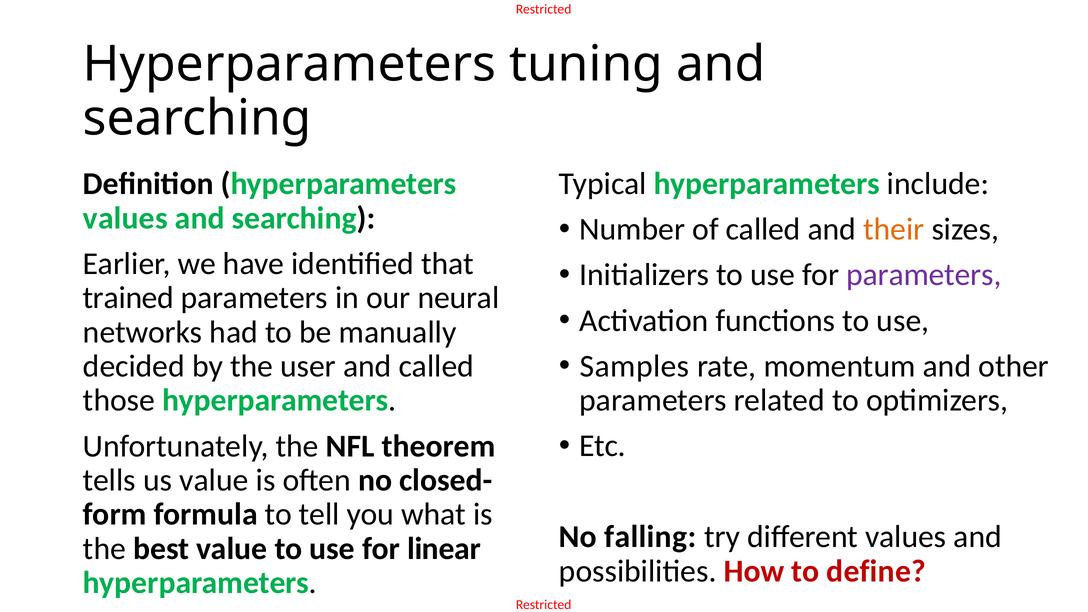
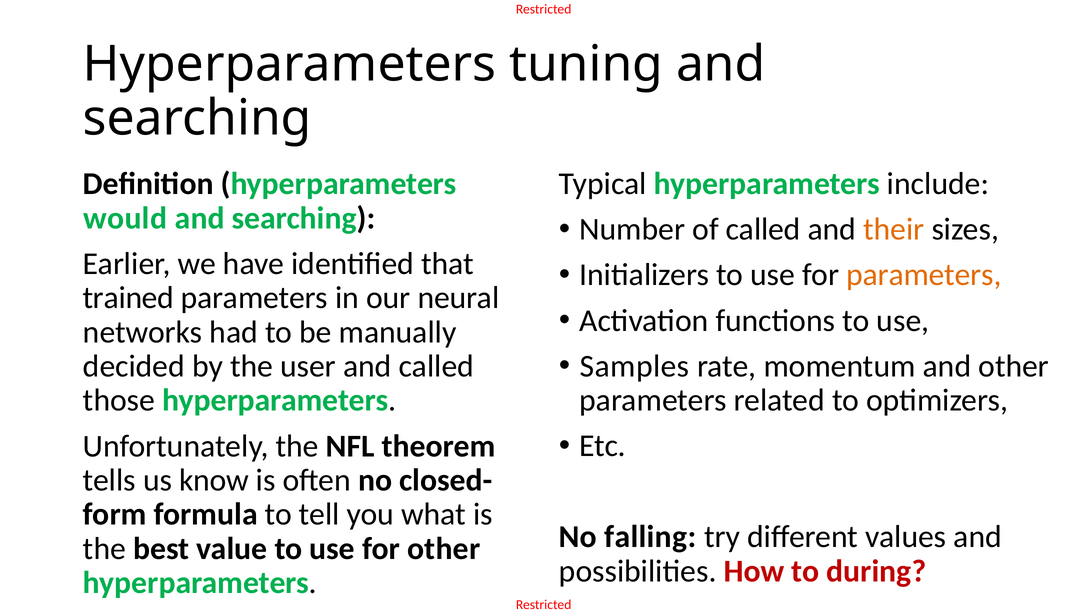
values: values -> would (125, 218)
parameters colour: purple -> orange (924, 275)
us value: value -> know (214, 480)
for linear: linear -> other (444, 549)
define: define -> during (876, 571)
